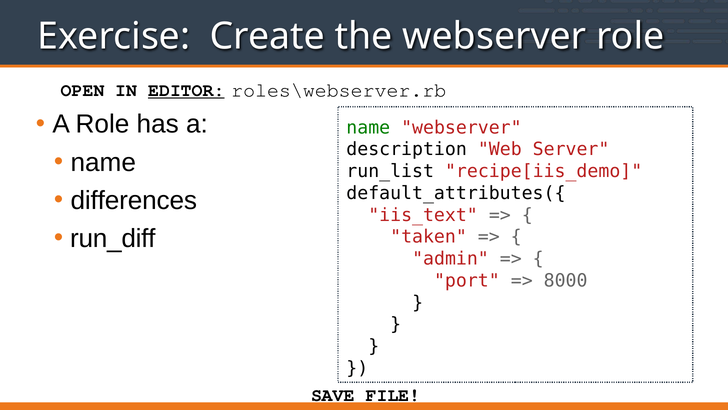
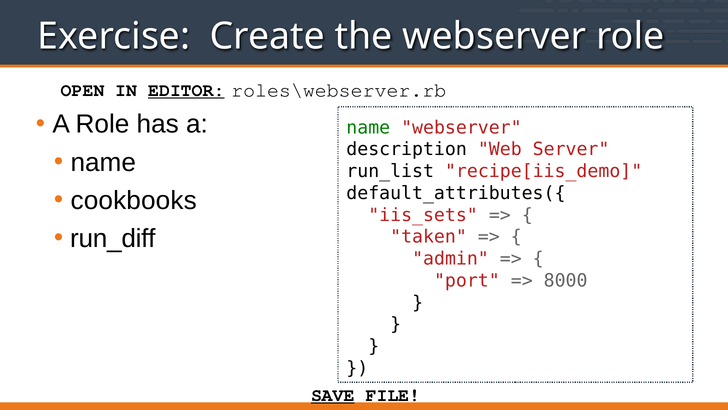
differences: differences -> cookbooks (134, 200)
iis_text: iis_text -> iis_sets (423, 215)
SAVE underline: none -> present (333, 395)
